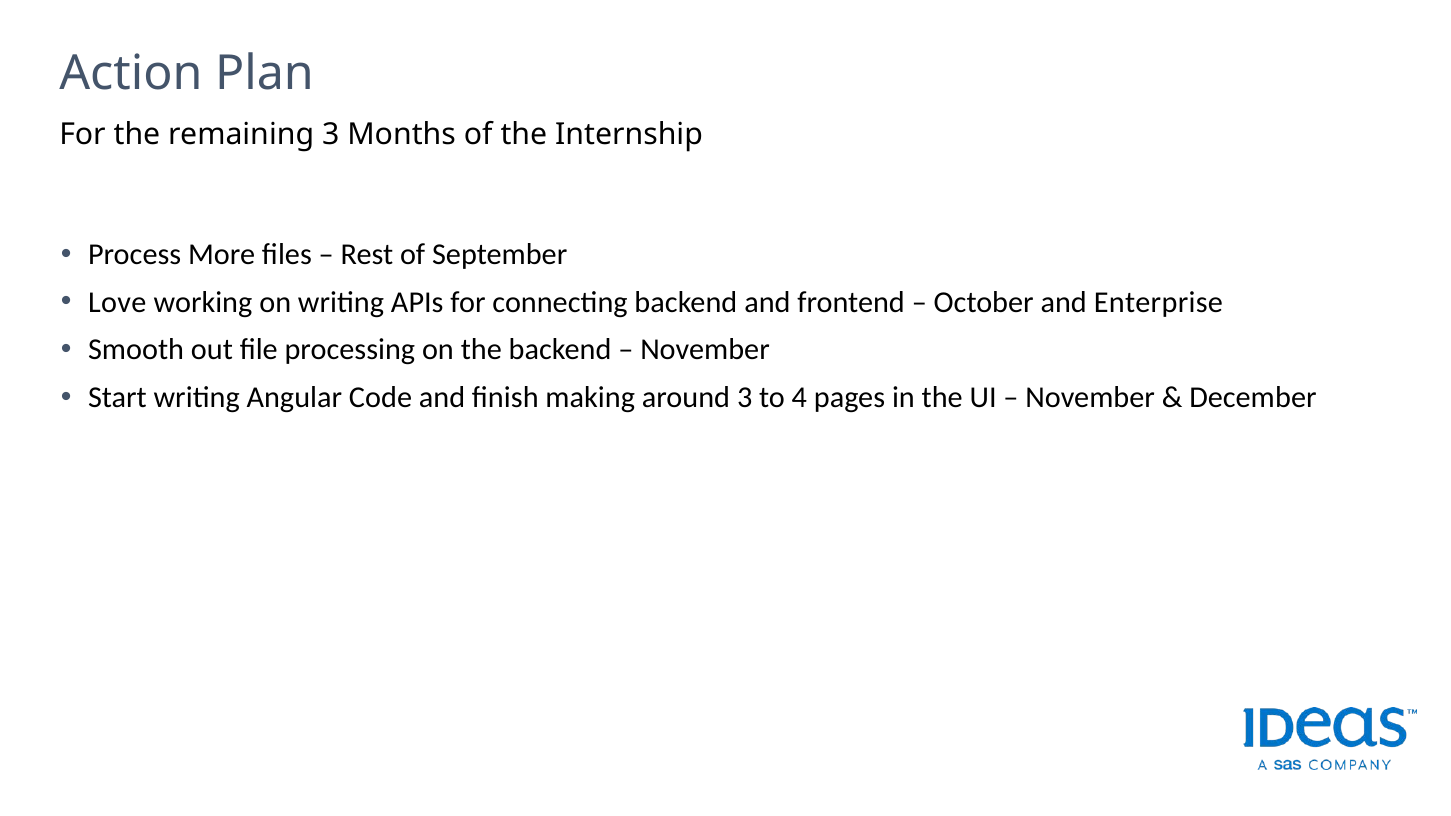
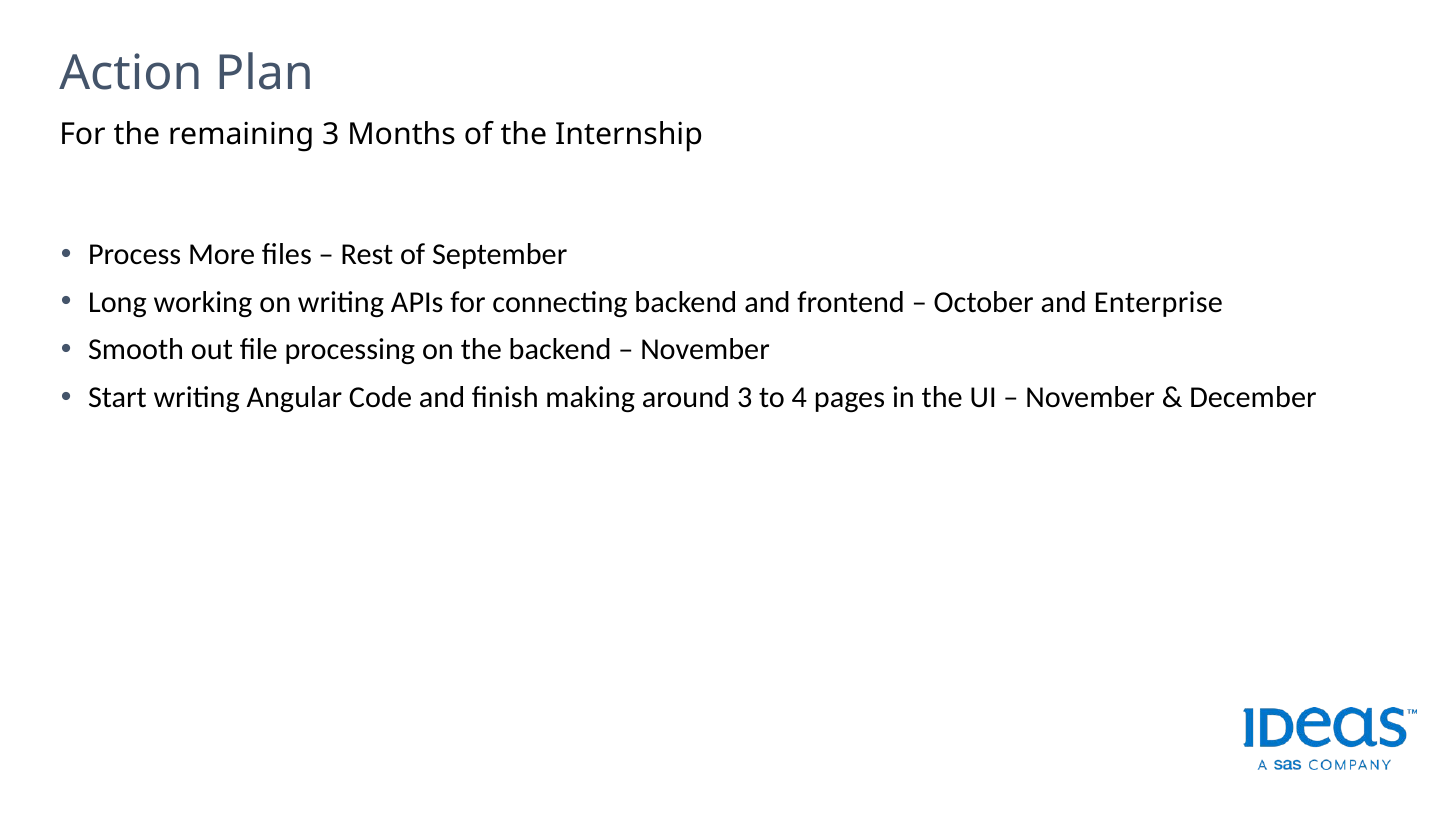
Love: Love -> Long (117, 302)
